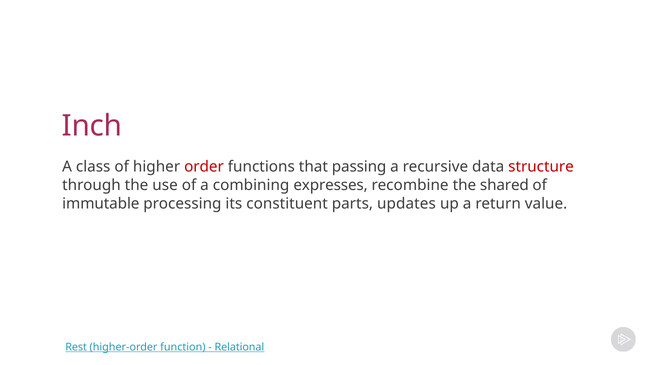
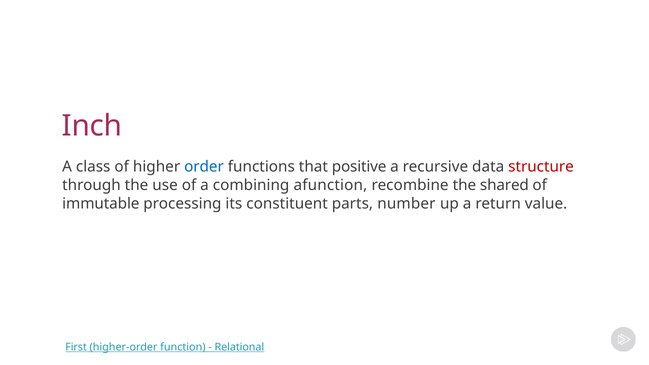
order colour: red -> blue (204, 167)
passing: passing -> positive (359, 167)
expresses: expresses -> afunction (330, 185)
updates: updates -> number (406, 204)
Rest: Rest -> First (76, 347)
